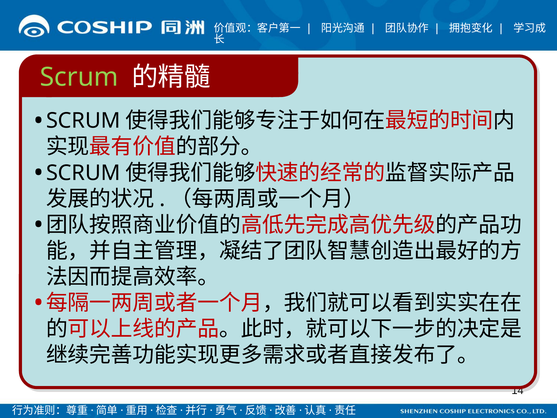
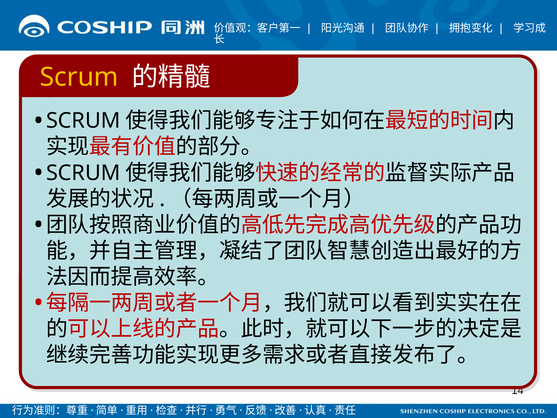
Scrum colour: light green -> yellow (79, 77)
